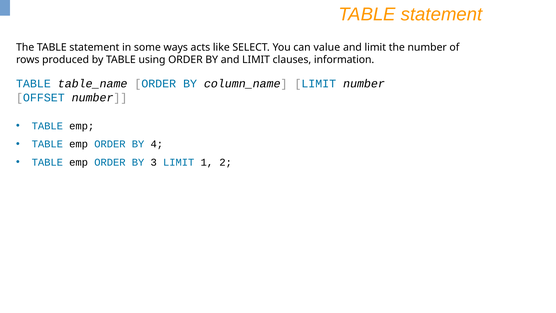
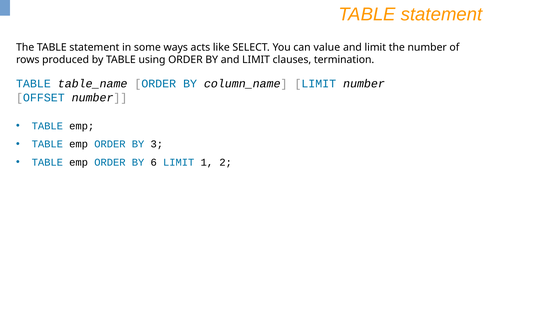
information: information -> termination (344, 60)
4: 4 -> 3 (157, 144)
3: 3 -> 6 (154, 162)
